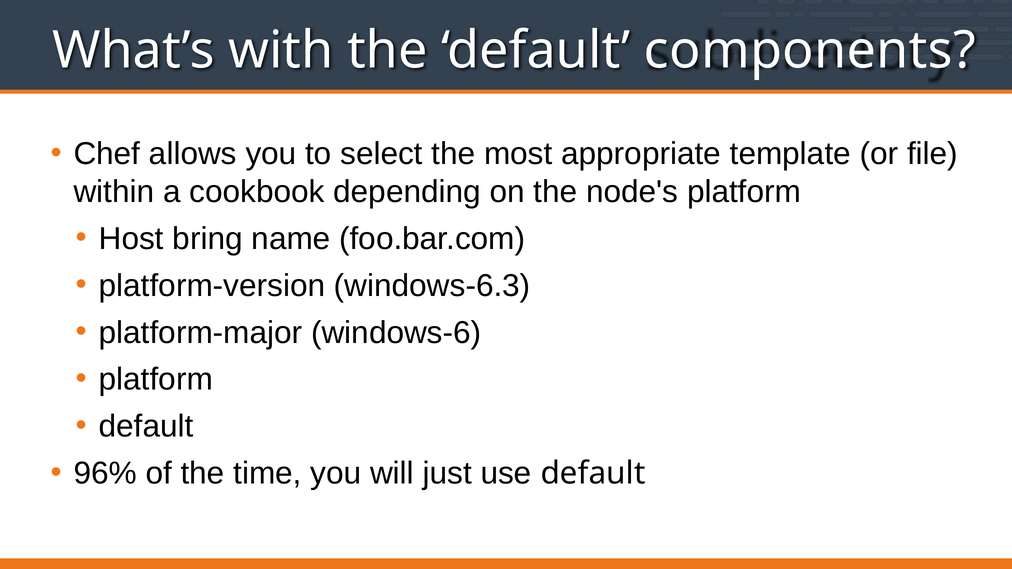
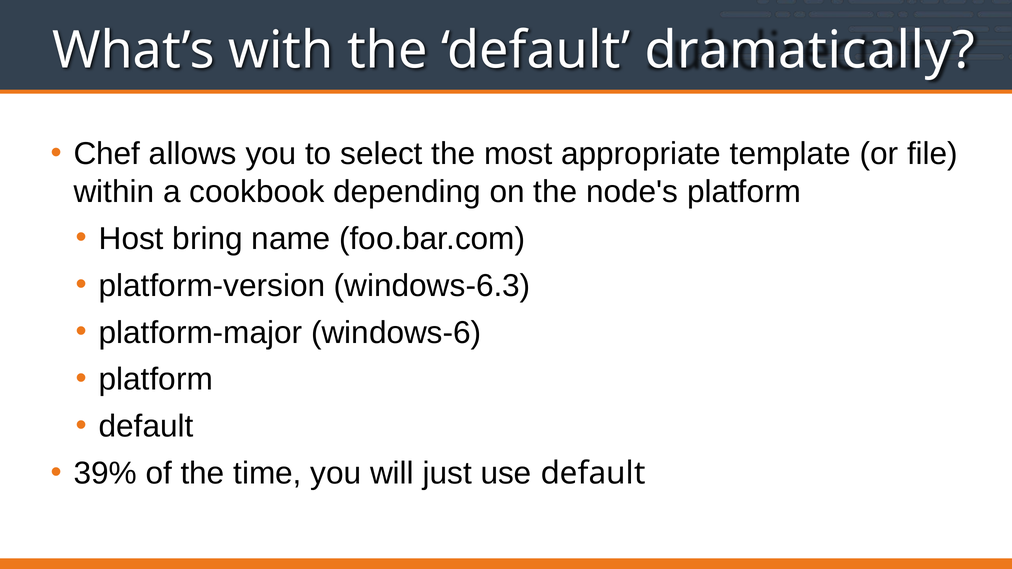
components: components -> dramatically (810, 51)
96%: 96% -> 39% (105, 473)
